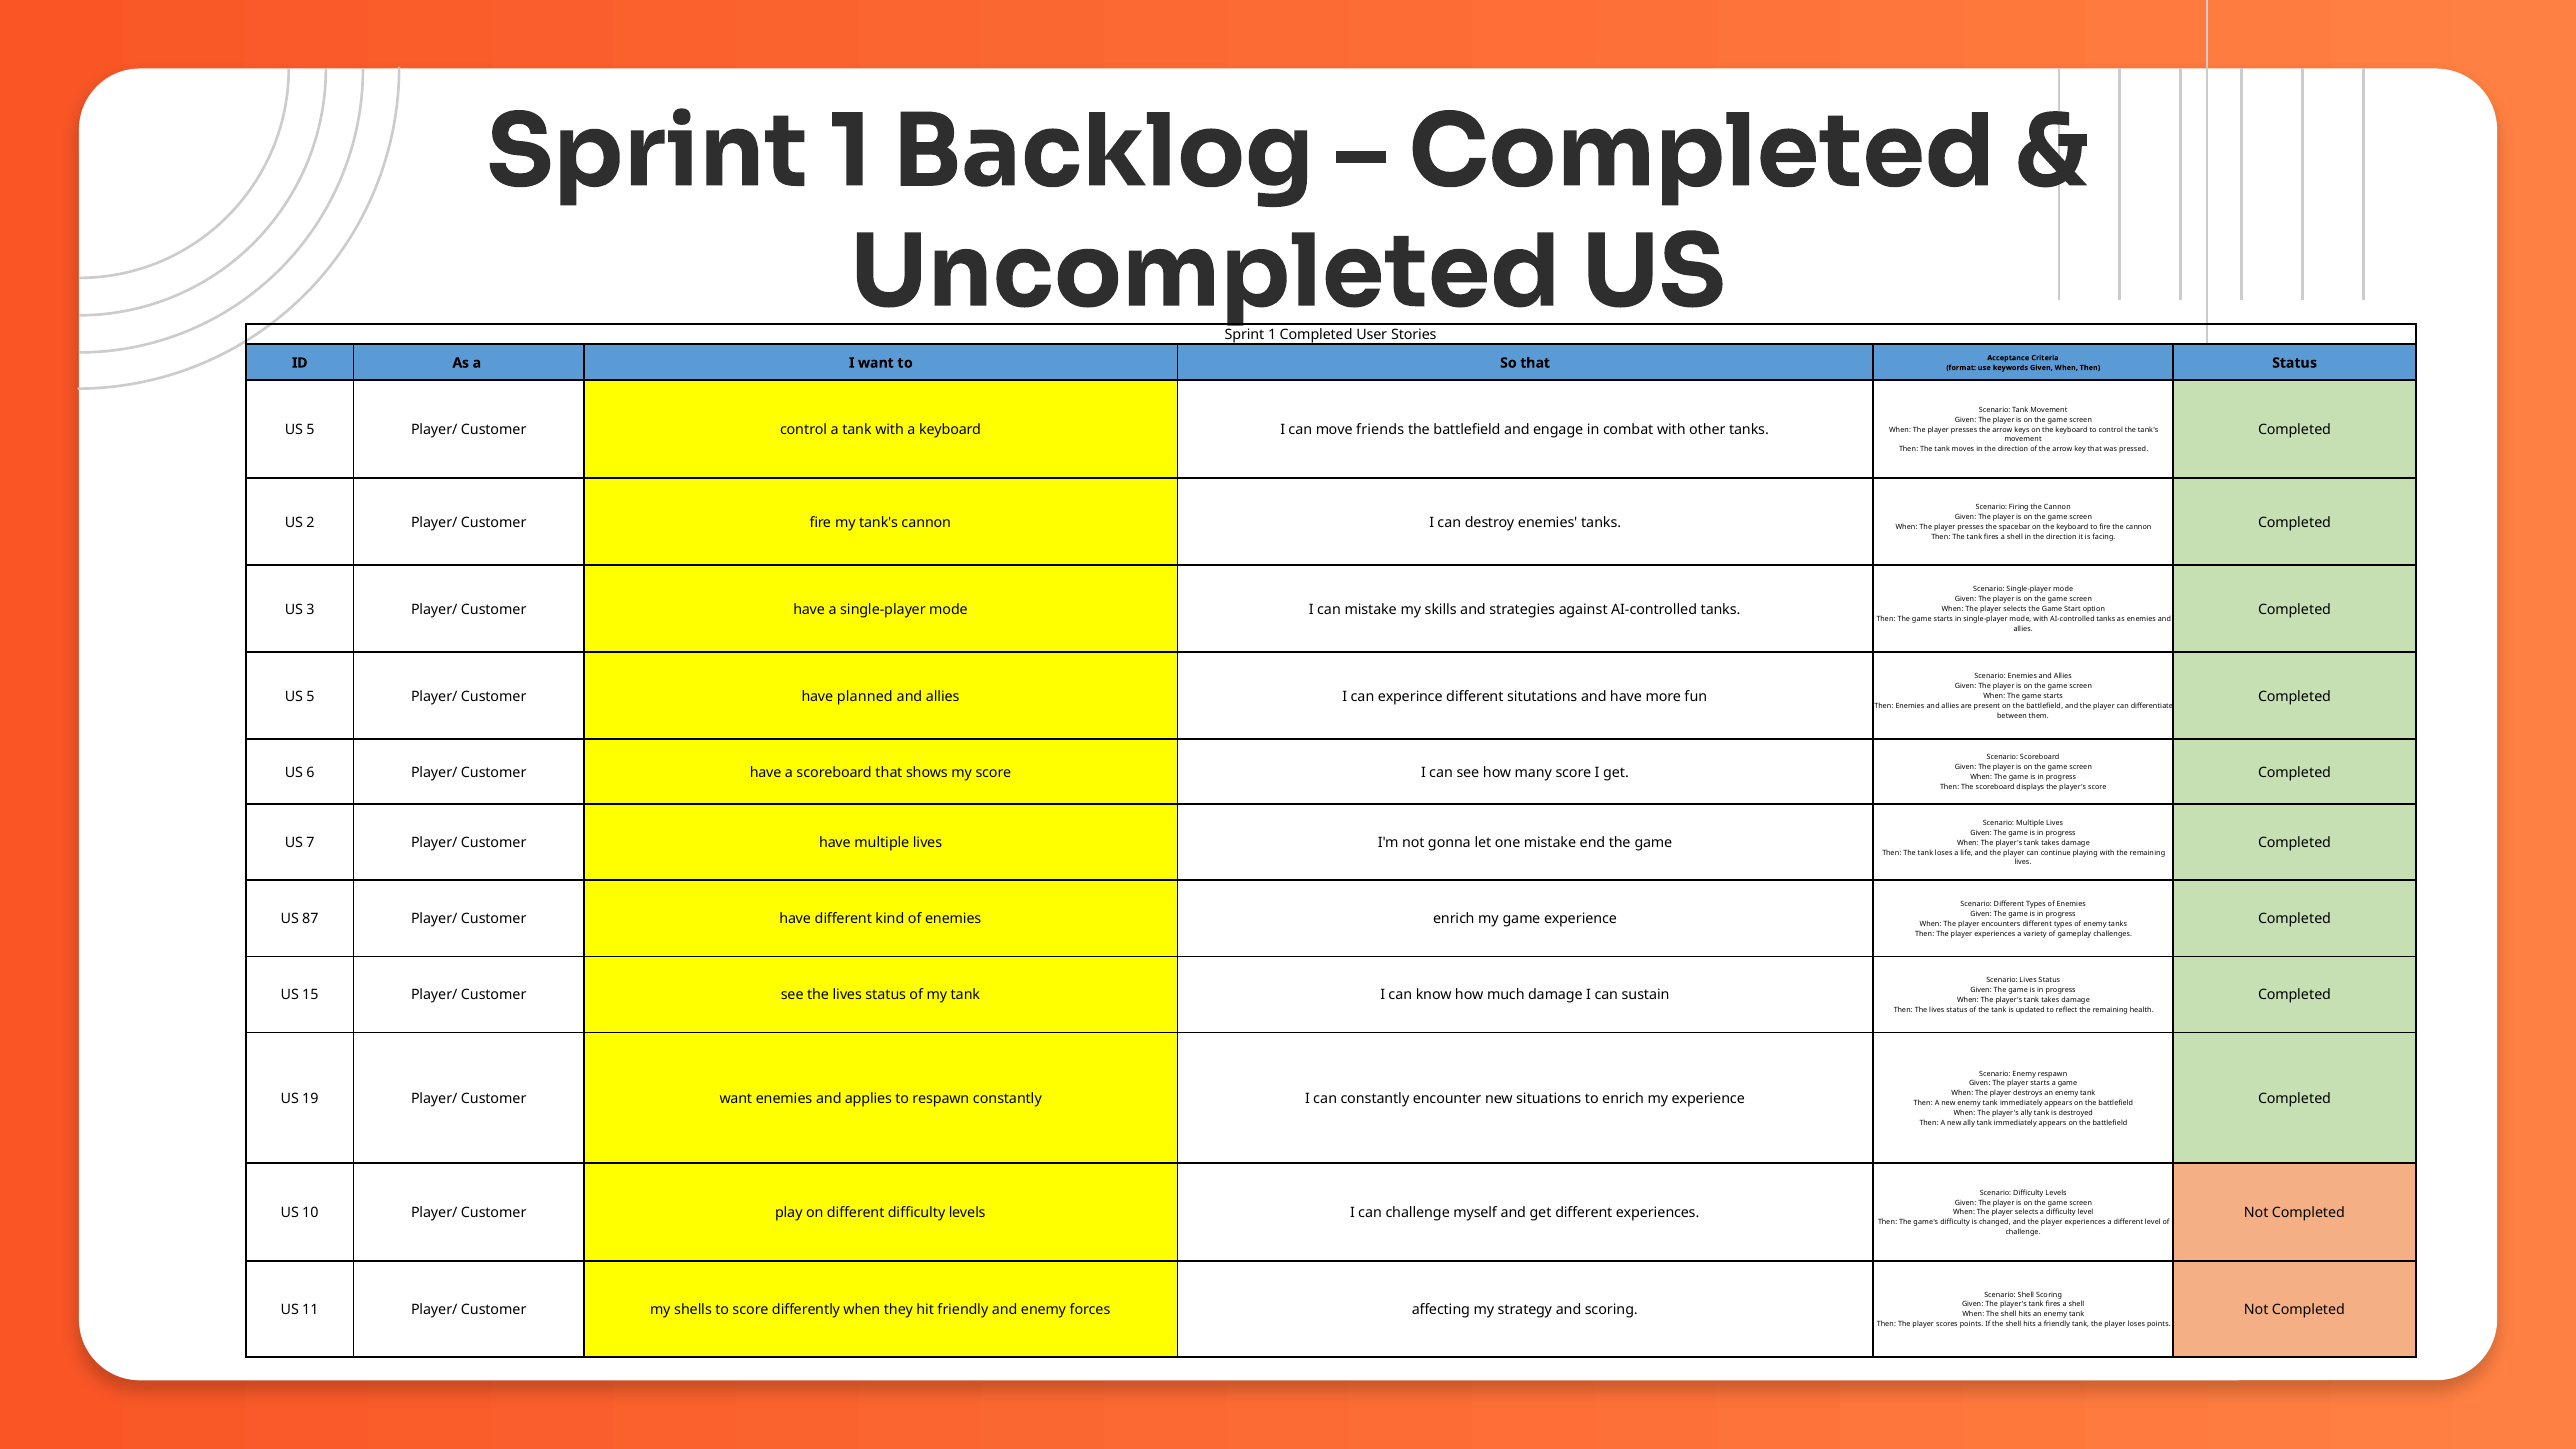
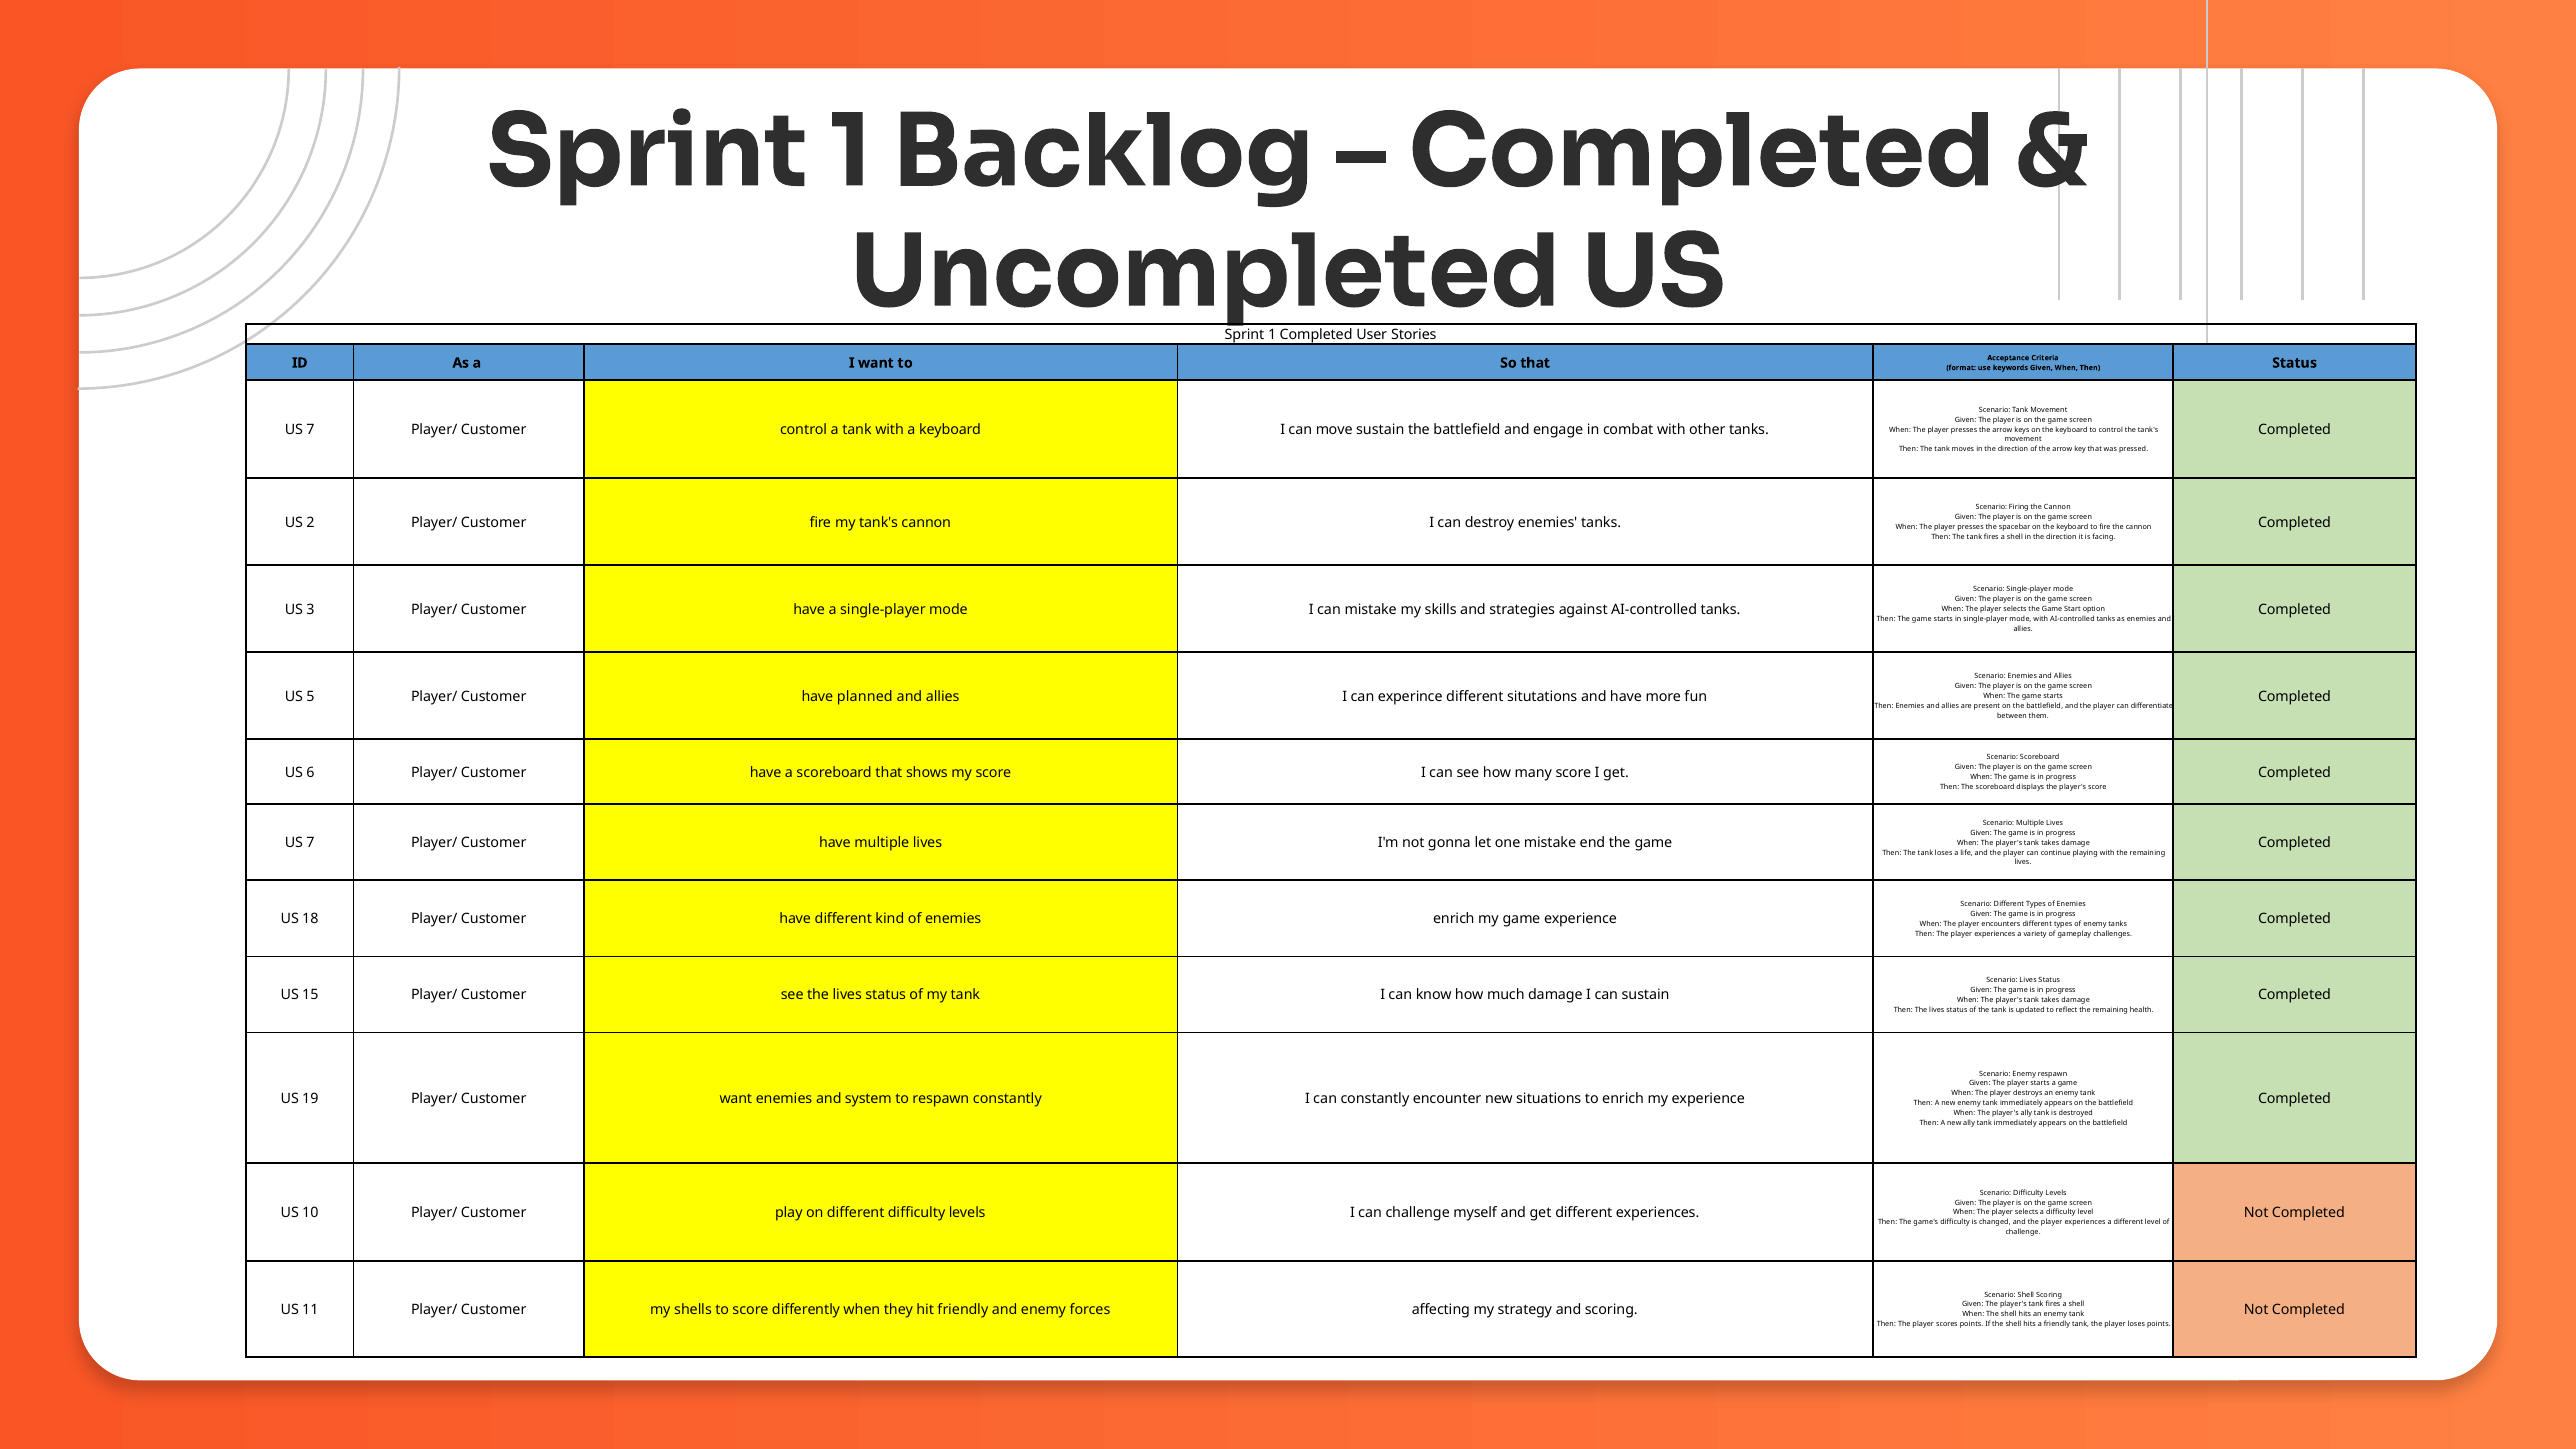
5: 5 -> 7 (310, 430)
move friends: friends -> sustain (1380, 430)
87: 87 -> 18 (310, 919)
applies: applies -> system (868, 1099)
